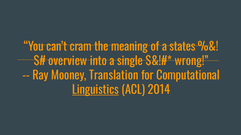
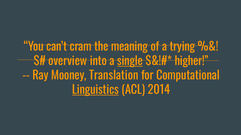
states: states -> trying (182, 47)
single underline: none -> present (130, 61)
wrong: wrong -> higher (192, 61)
